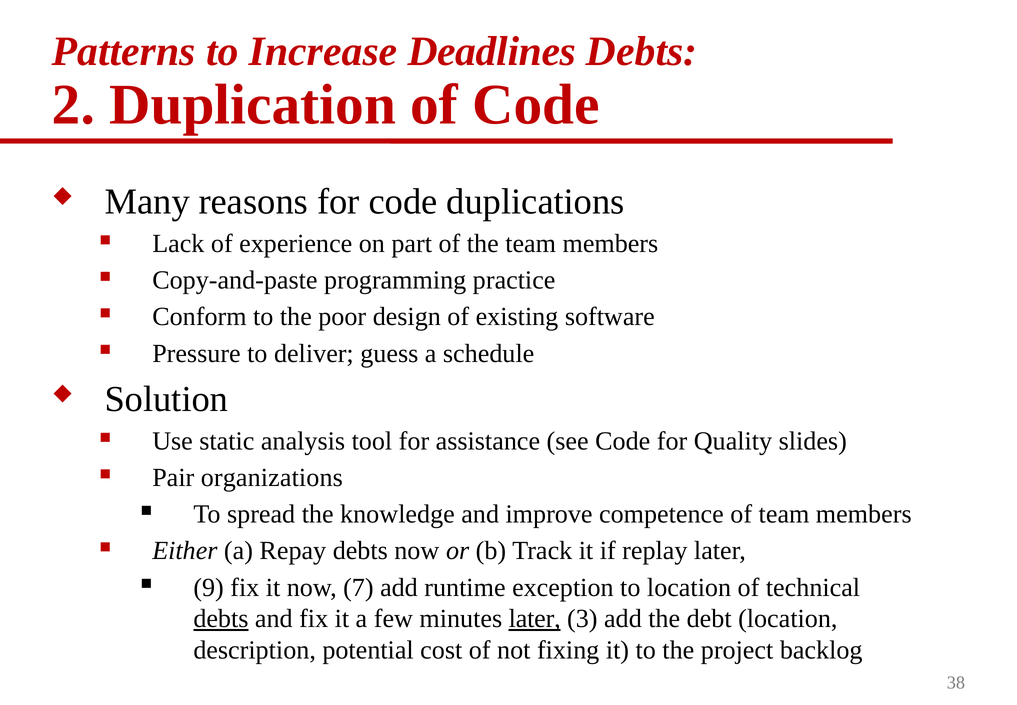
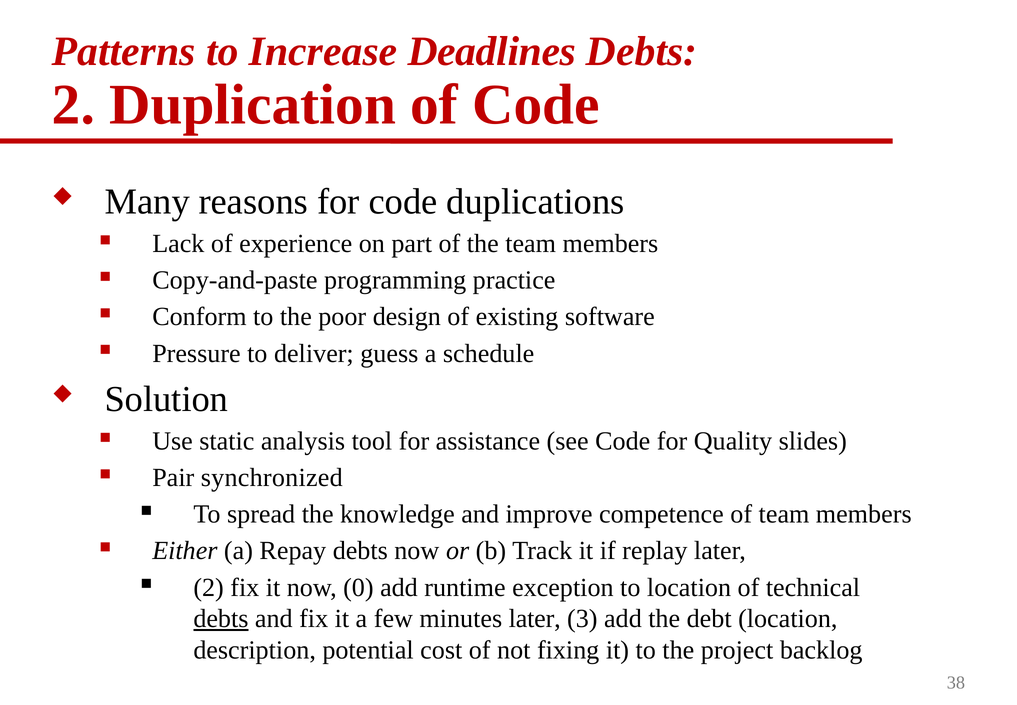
organizations: organizations -> synchronized (272, 477)
9: 9 -> 2 (209, 587)
7: 7 -> 0 (358, 587)
later underline: present -> none (535, 618)
